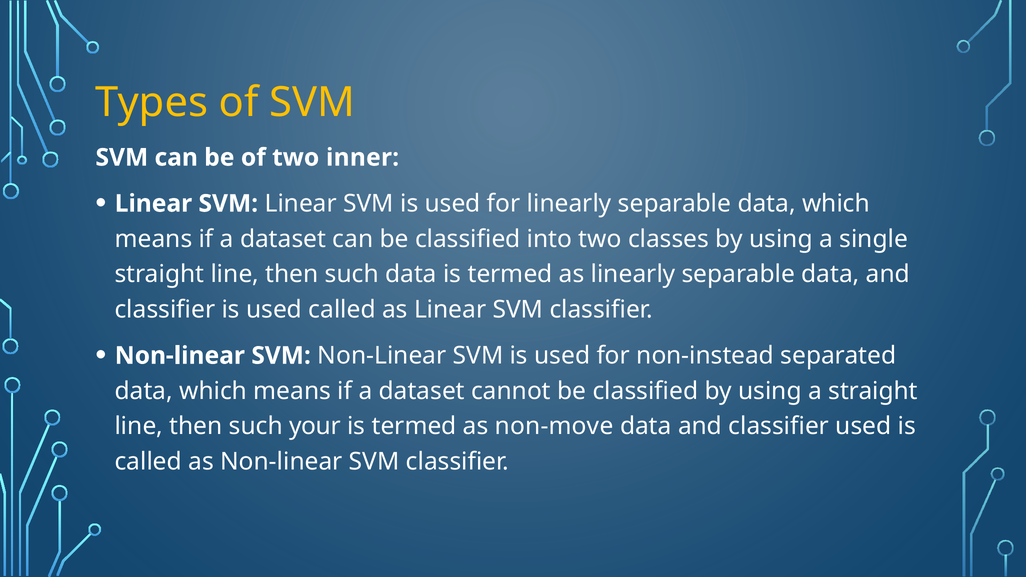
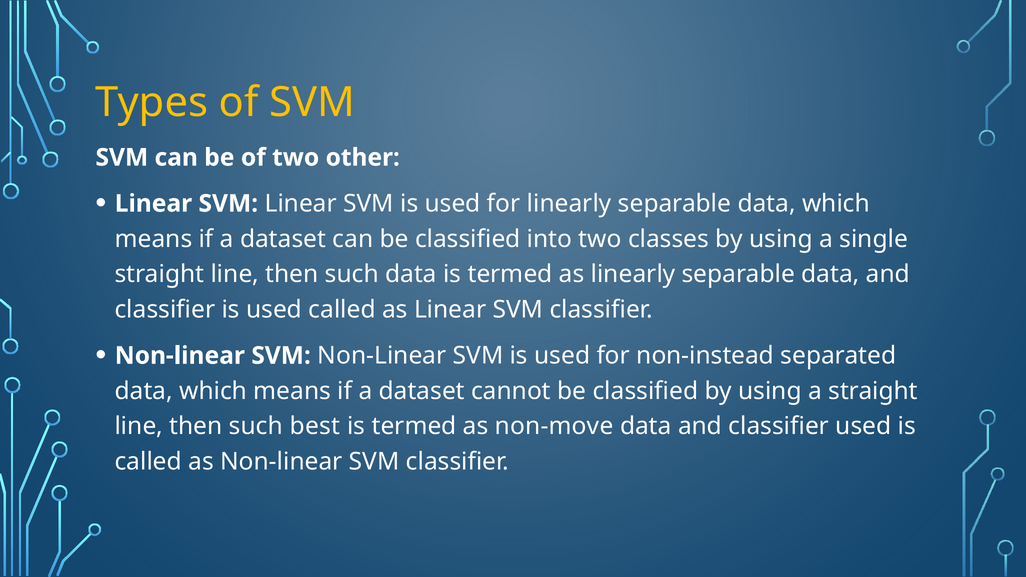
inner: inner -> other (363, 158)
your: your -> best (315, 426)
